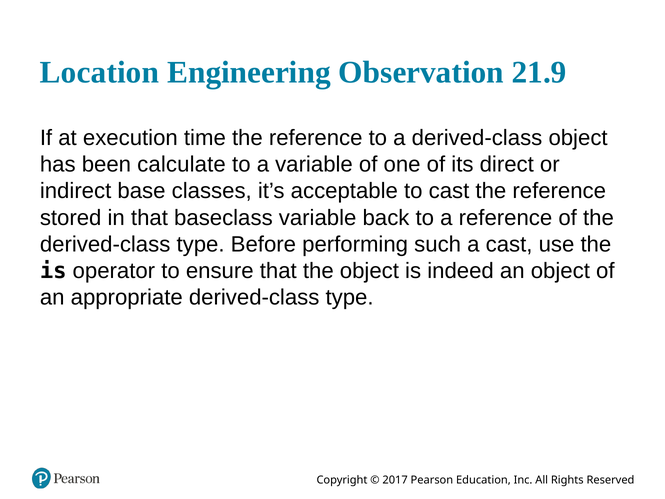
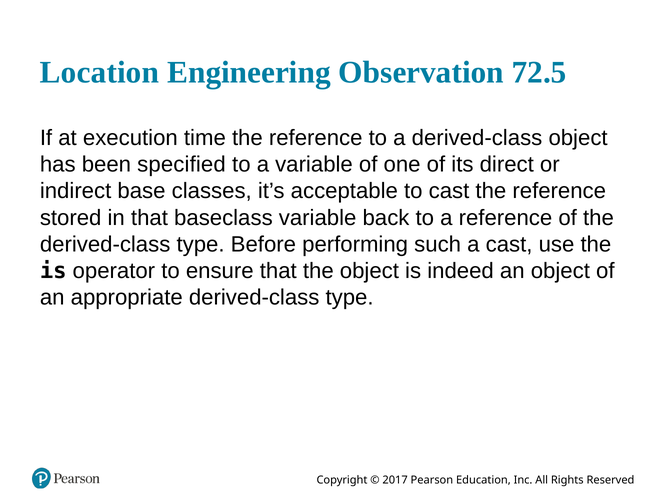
21.9: 21.9 -> 72.5 (539, 72)
calculate: calculate -> specified (181, 164)
